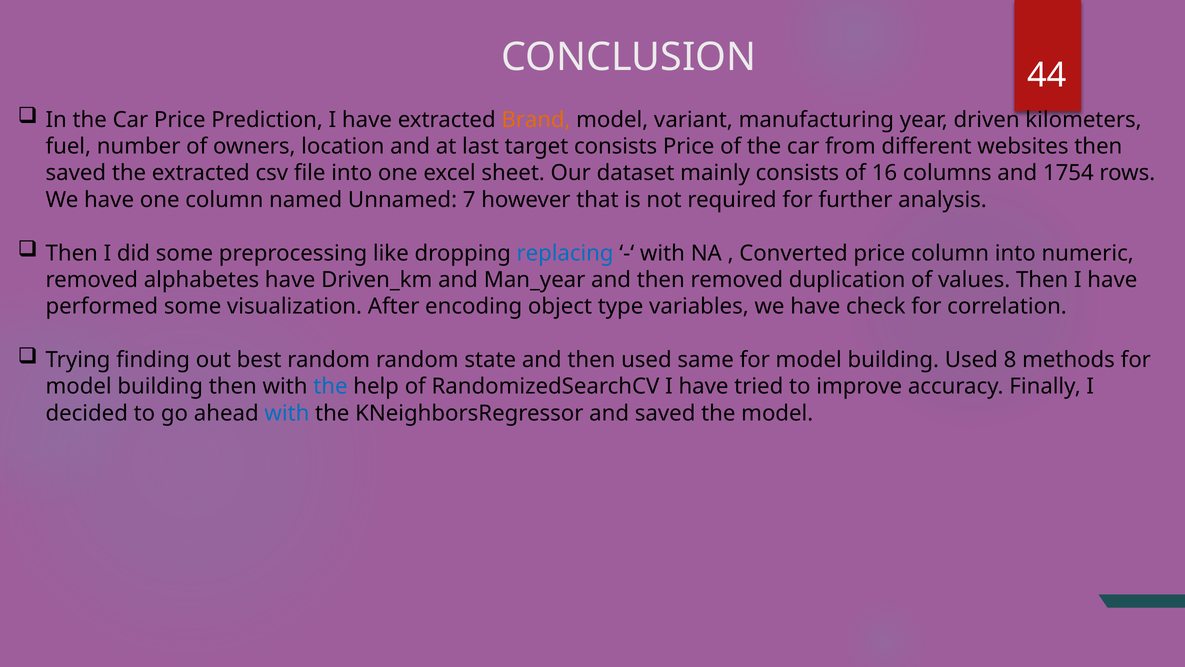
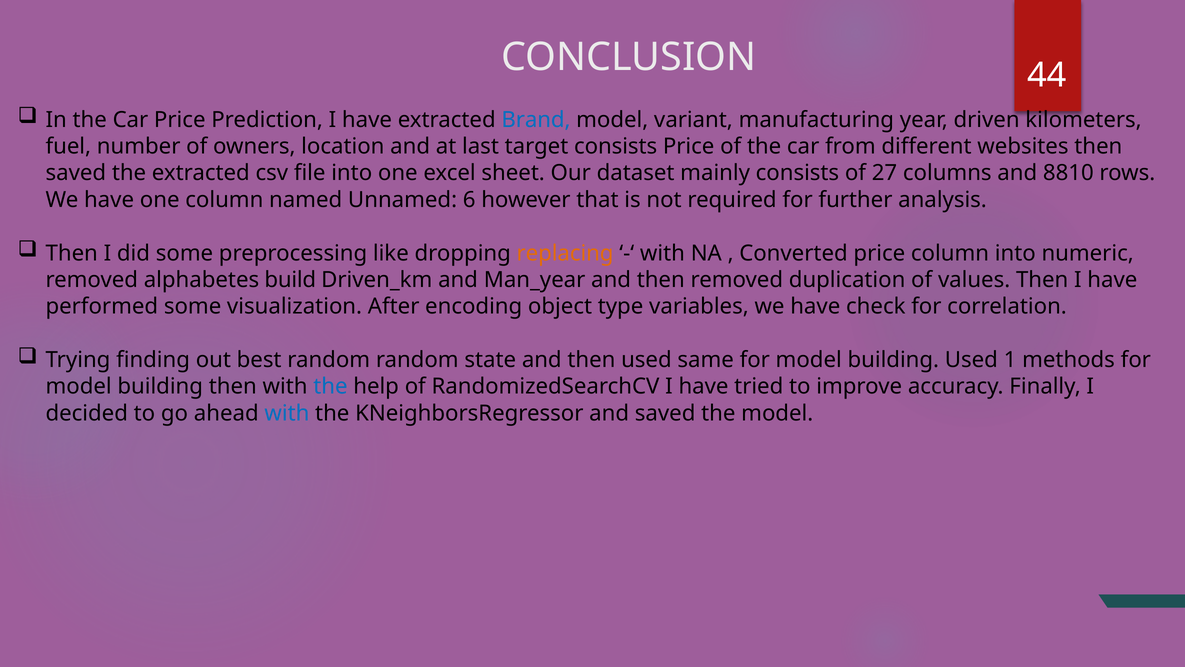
Brand colour: orange -> blue (536, 120)
16: 16 -> 27 (884, 173)
1754: 1754 -> 8810 (1068, 173)
7: 7 -> 6 (469, 200)
replacing colour: blue -> orange (565, 253)
alphabetes have: have -> build (290, 280)
8: 8 -> 1 (1010, 360)
